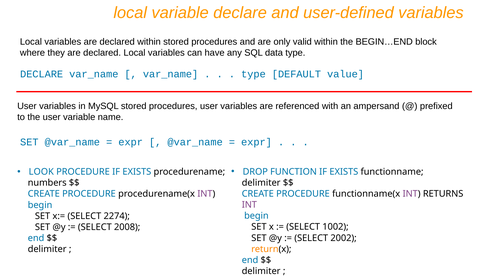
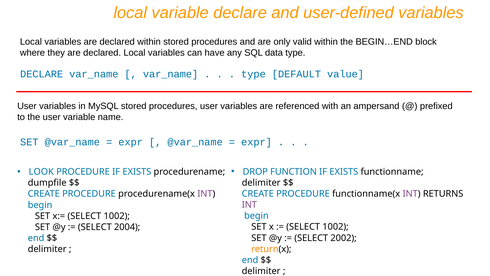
numbers: numbers -> dumpfile (47, 183)
x:= SELECT 2274: 2274 -> 1002 (117, 216)
2008: 2008 -> 2004 (127, 227)
